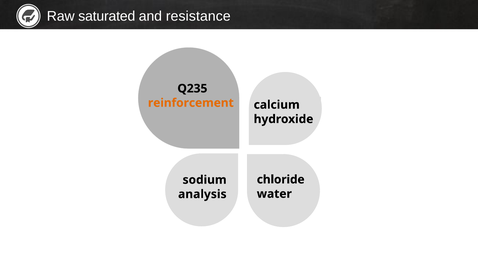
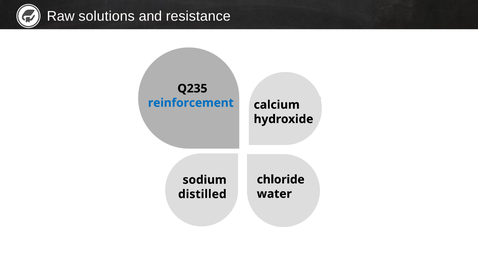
saturated: saturated -> solutions (107, 16)
reinforcement colour: orange -> blue (191, 103)
analysis: analysis -> distilled (202, 194)
